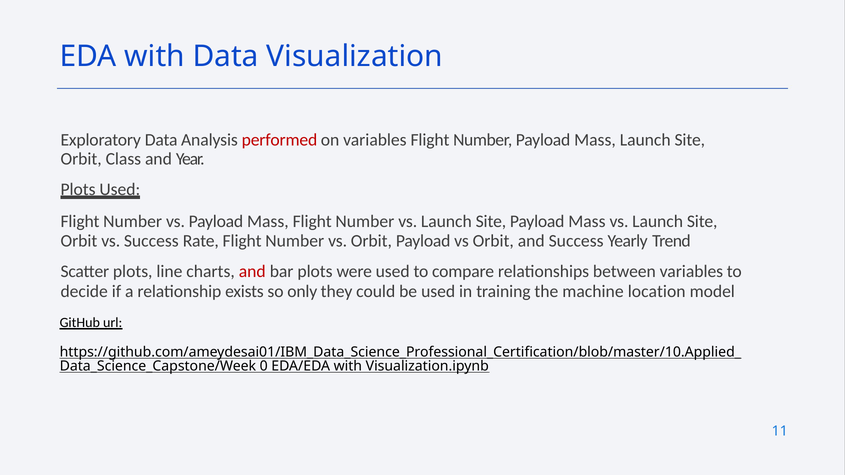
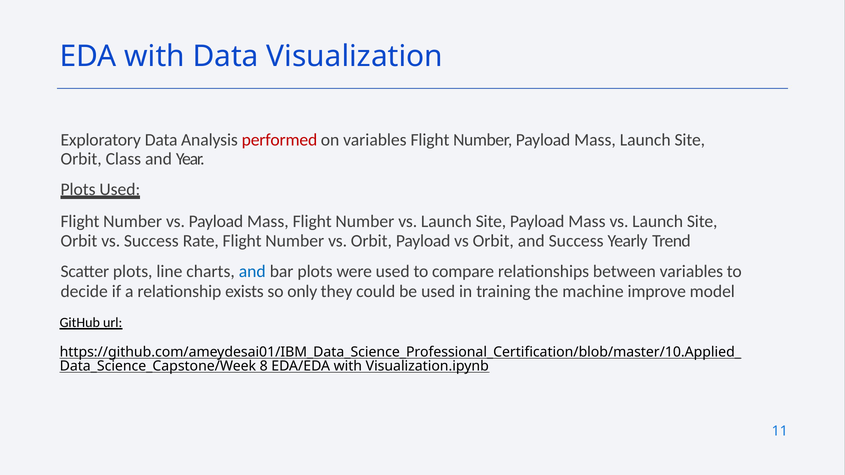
and colour: red -> blue (252, 272)
location: location -> improve (657, 292)
0: 0 -> 8 (264, 366)
